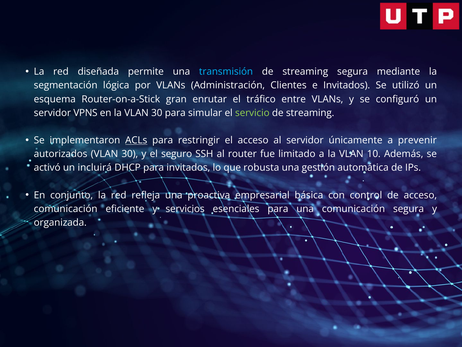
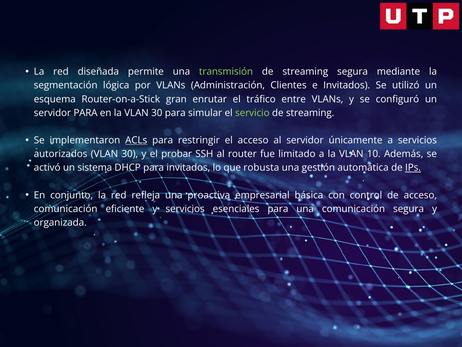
transmisión colour: light blue -> light green (226, 72)
servidor VPNS: VPNS -> PARA (85, 113)
a prevenir: prevenir -> servicios (417, 140)
seguro: seguro -> probar (177, 154)
incluirá: incluirá -> sistema (95, 168)
IPs underline: none -> present (413, 168)
